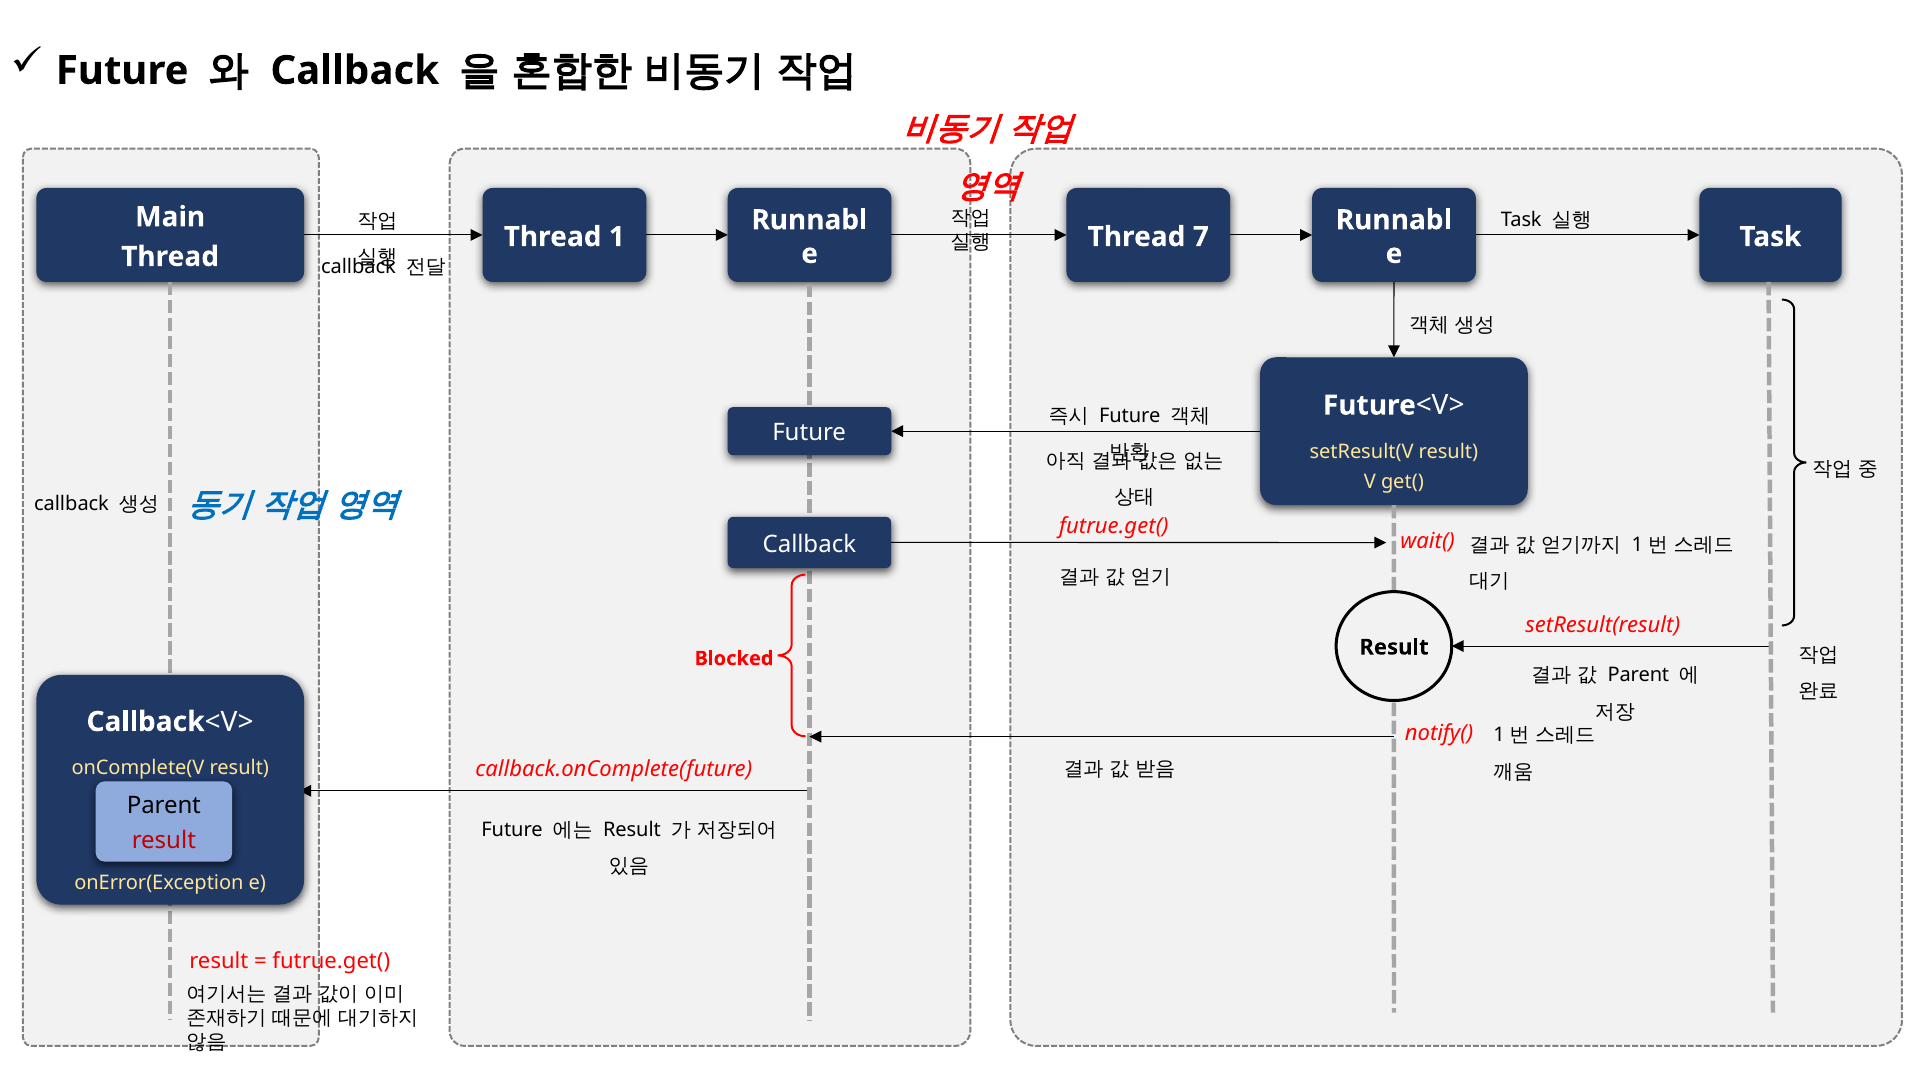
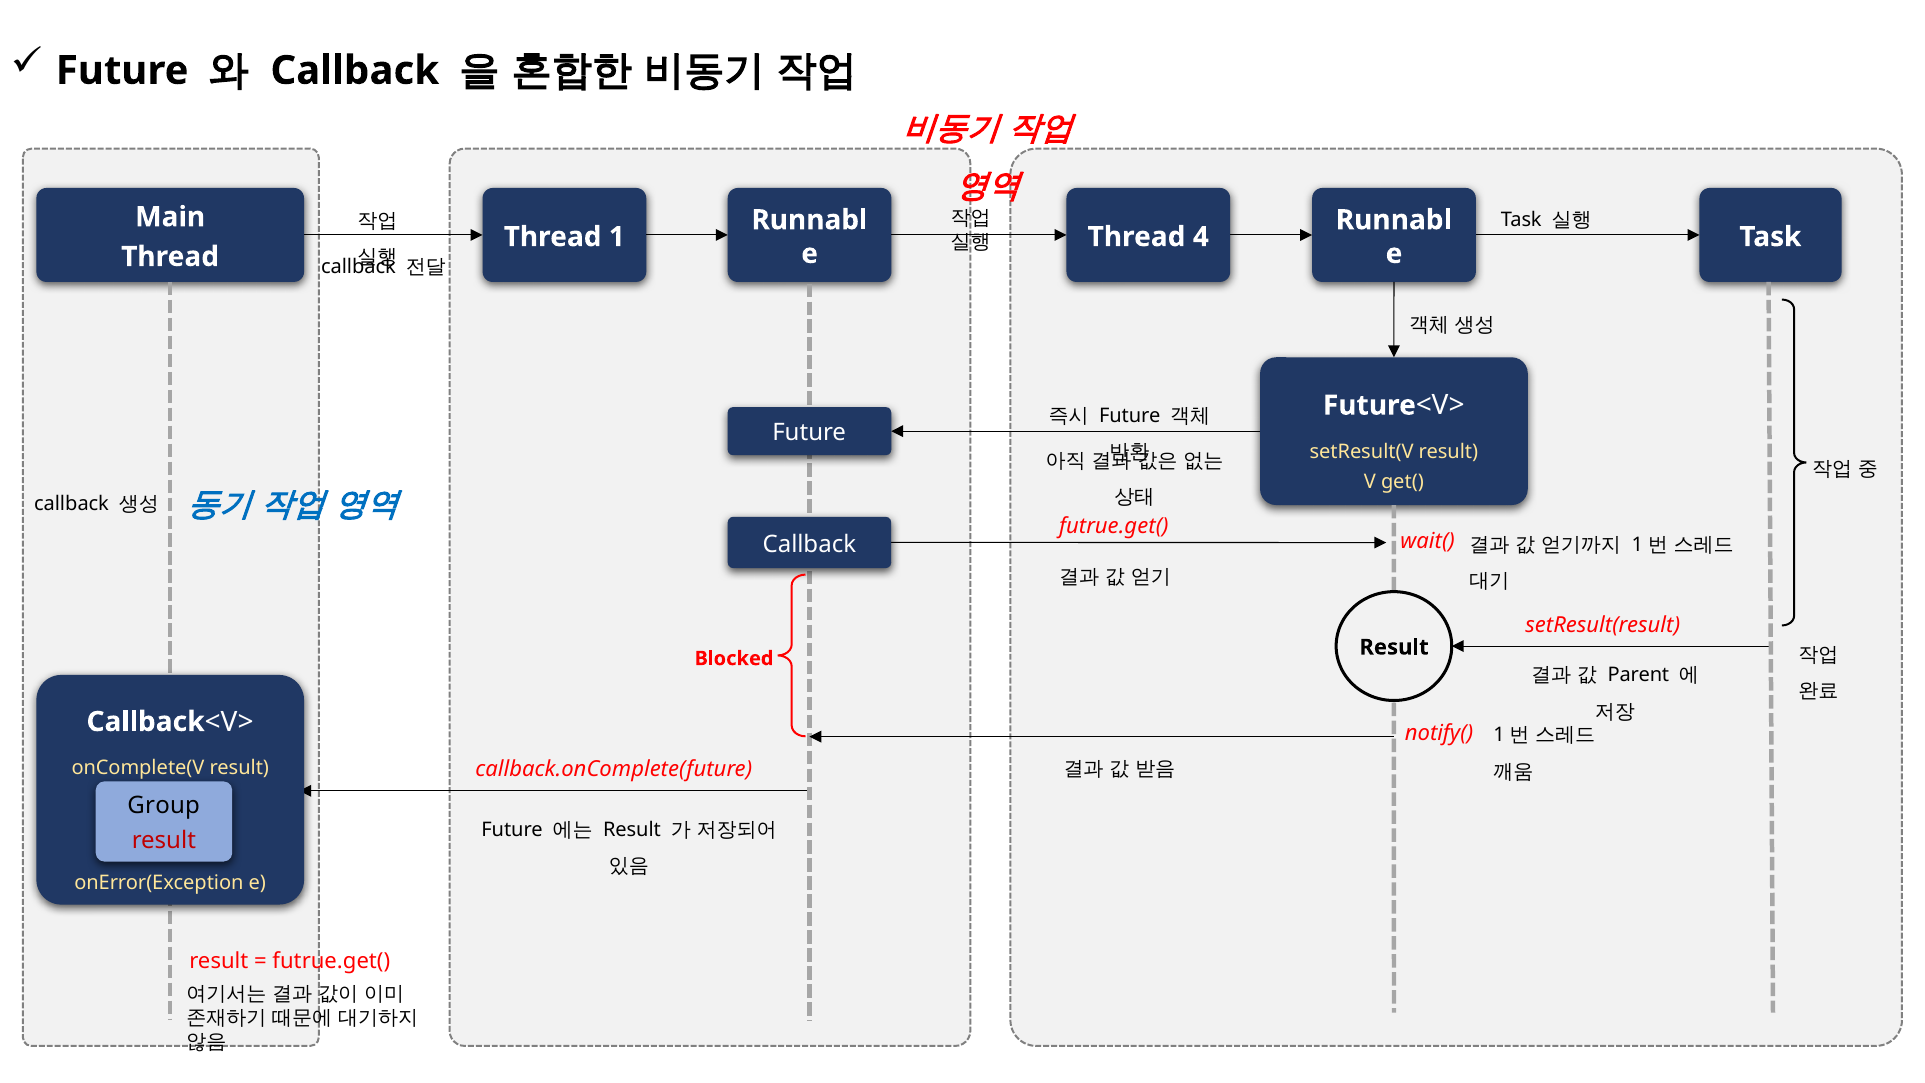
7: 7 -> 4 (1201, 237)
Parent: Parent -> Group (164, 806)
